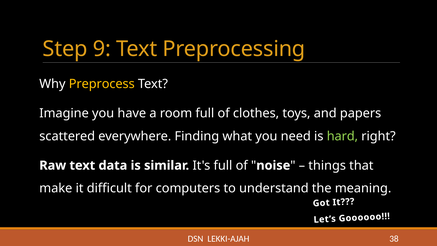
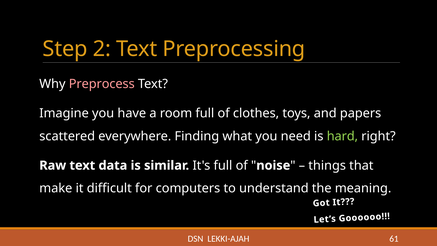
9: 9 -> 2 (102, 49)
Preprocess colour: yellow -> pink (102, 84)
38: 38 -> 61 (394, 239)
